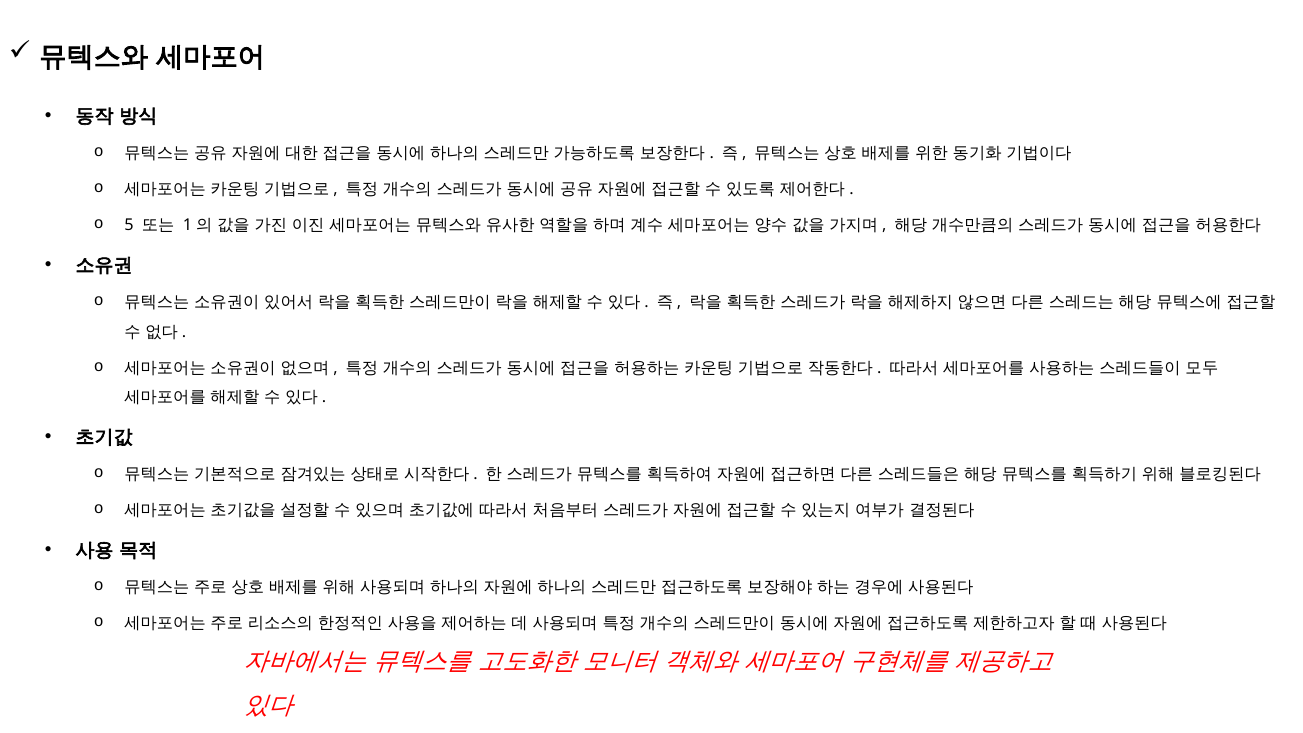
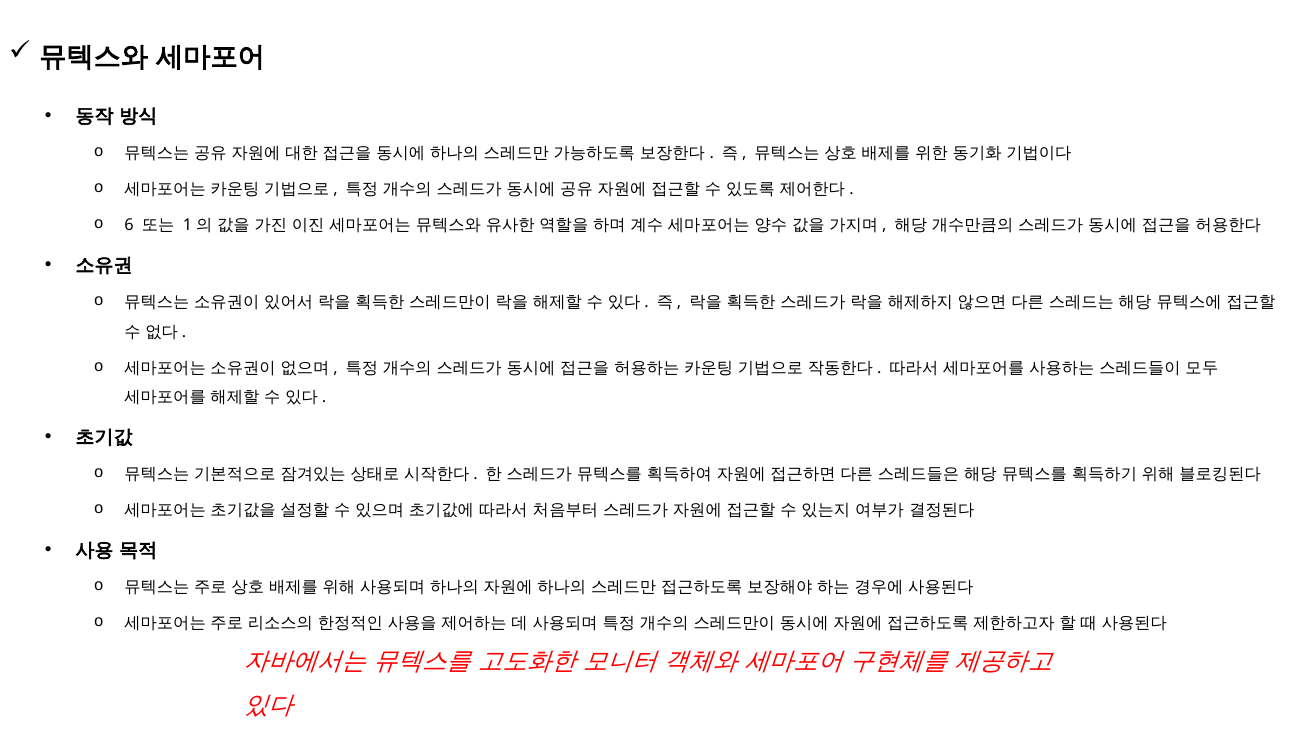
5: 5 -> 6 (129, 225)
